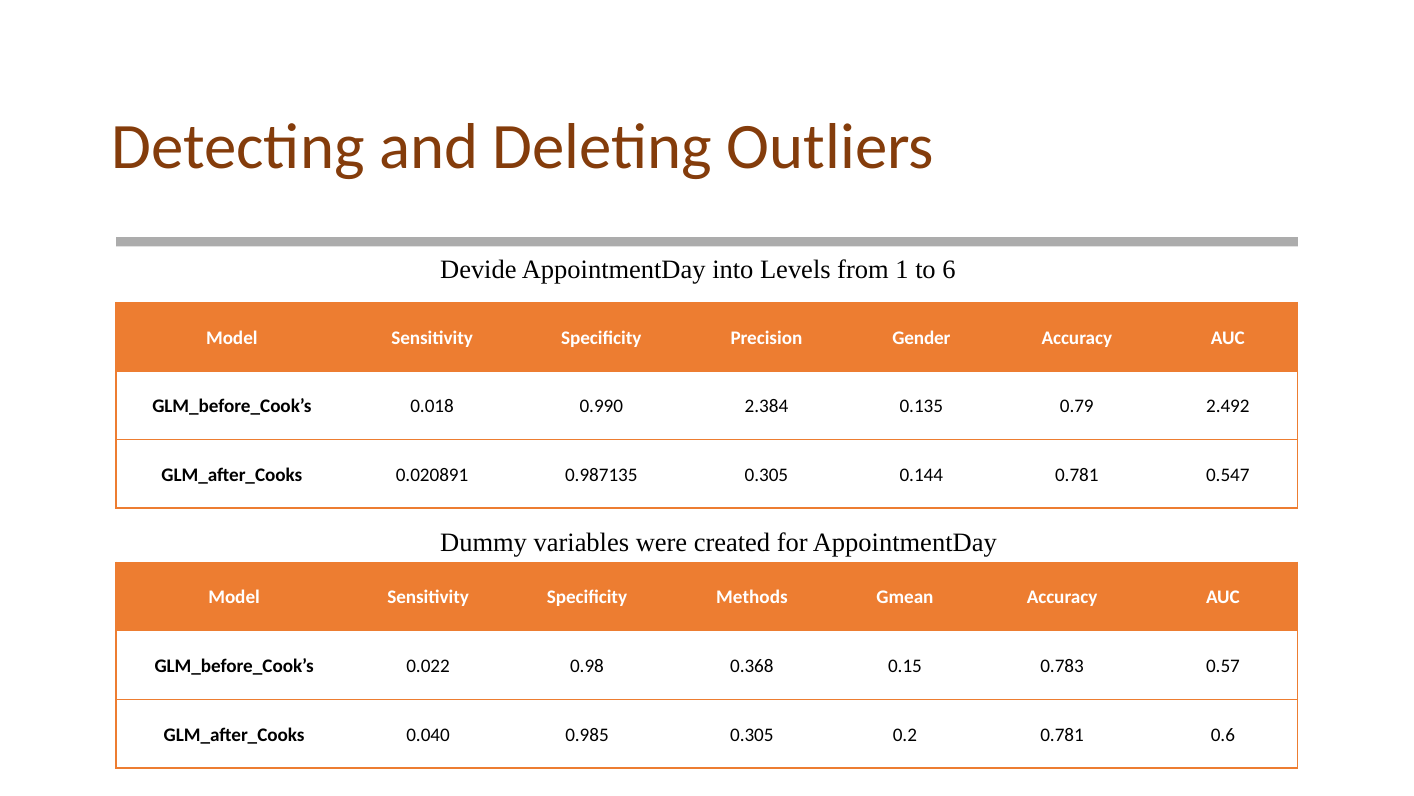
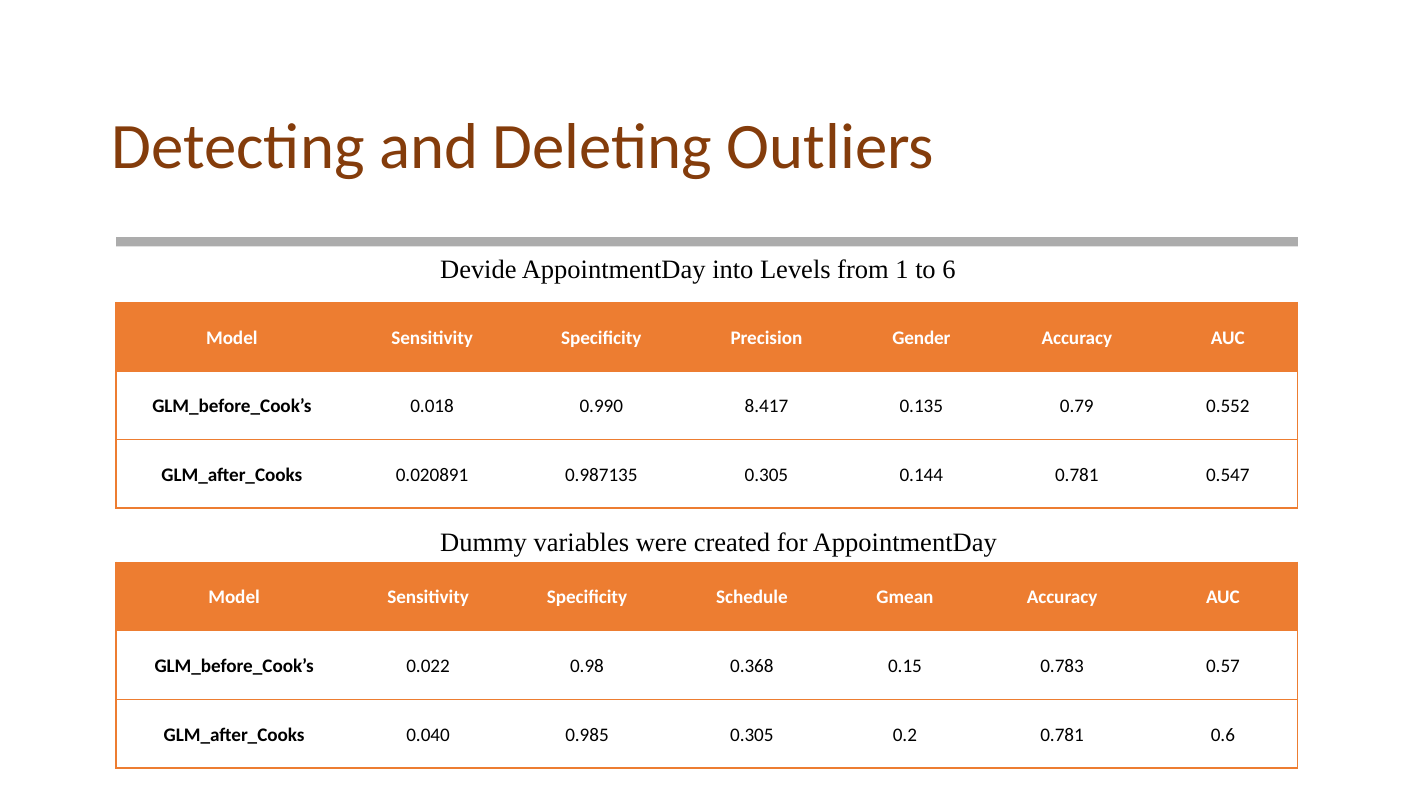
2.384: 2.384 -> 8.417 (766, 406)
2.492: 2.492 -> 0.552 (1228, 406)
Methods: Methods -> Schedule (752, 597)
